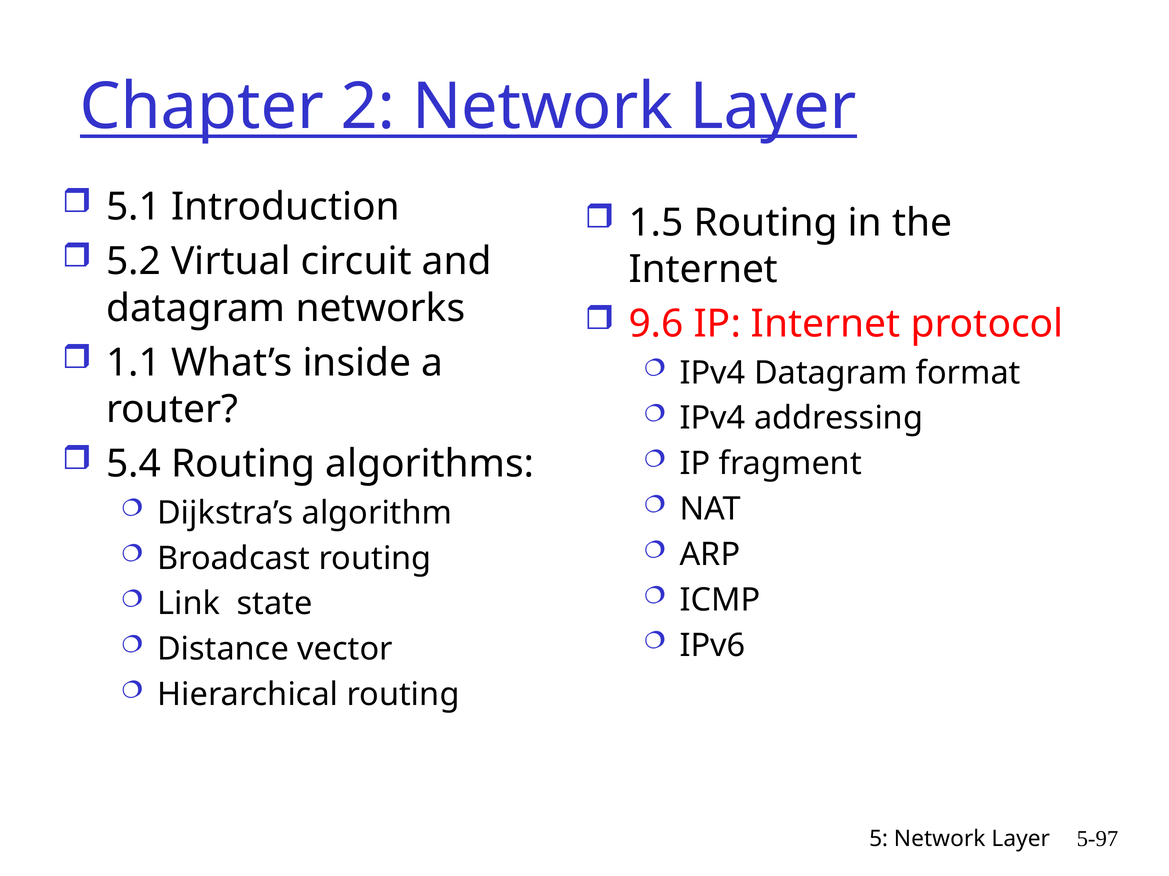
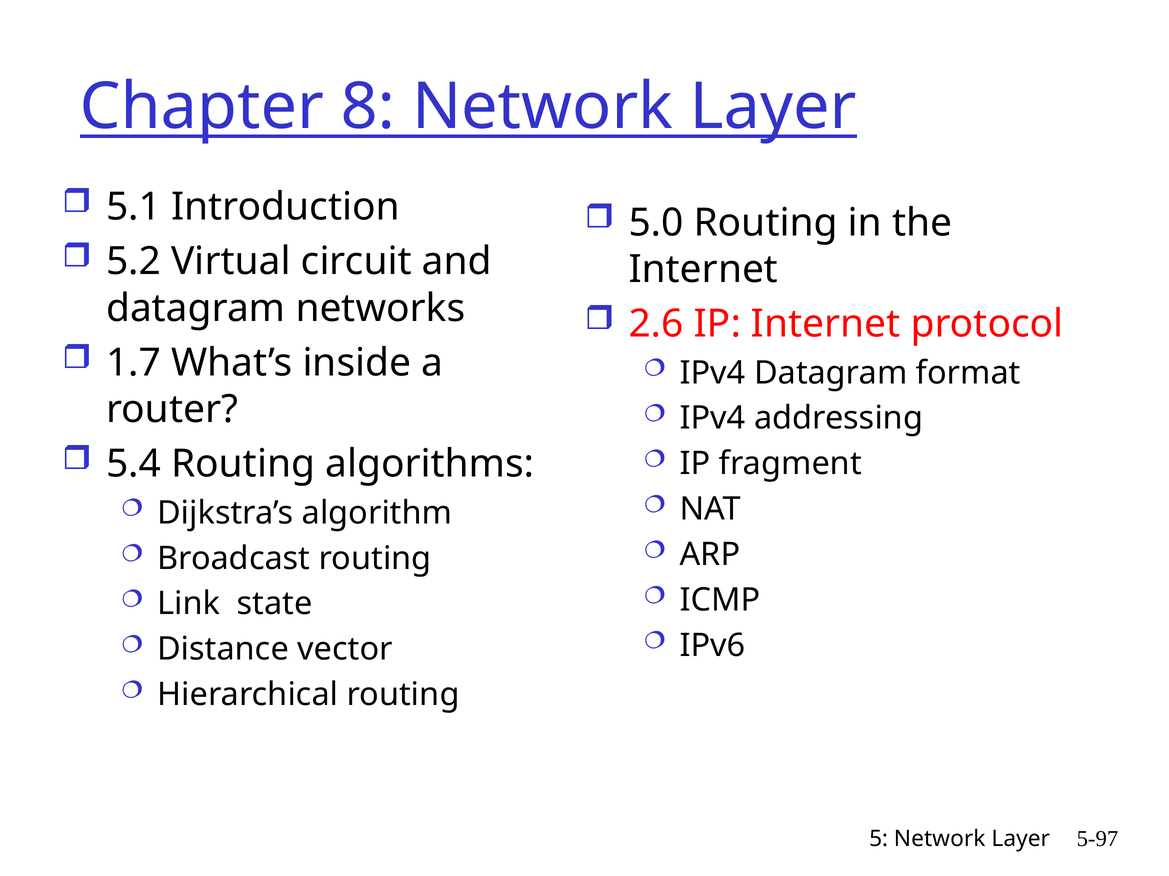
2: 2 -> 8 (368, 107)
1.5: 1.5 -> 5.0 (656, 223)
9.6: 9.6 -> 2.6 (656, 324)
1.1: 1.1 -> 1.7 (134, 363)
